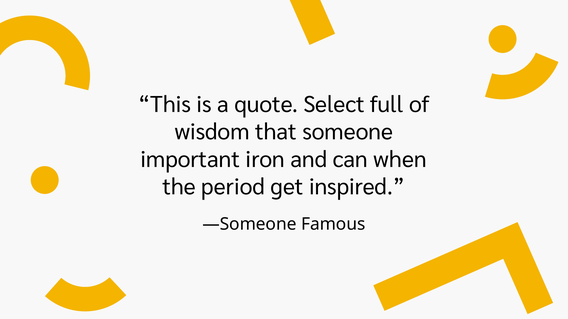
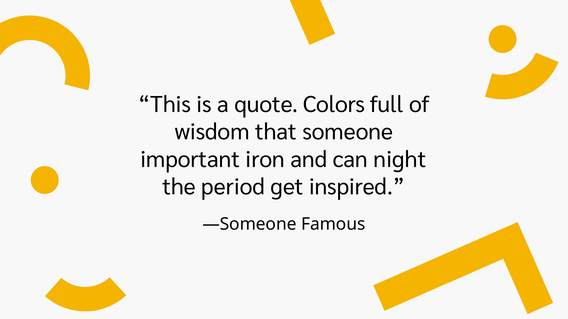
Select: Select -> Colors (334, 105)
when: when -> night (400, 160)
